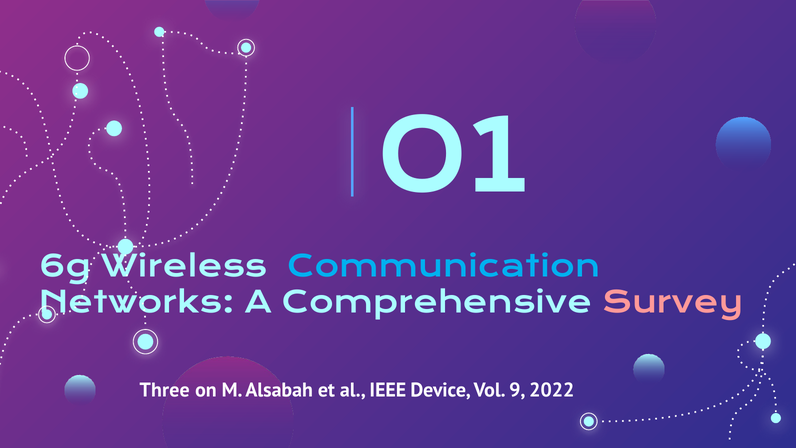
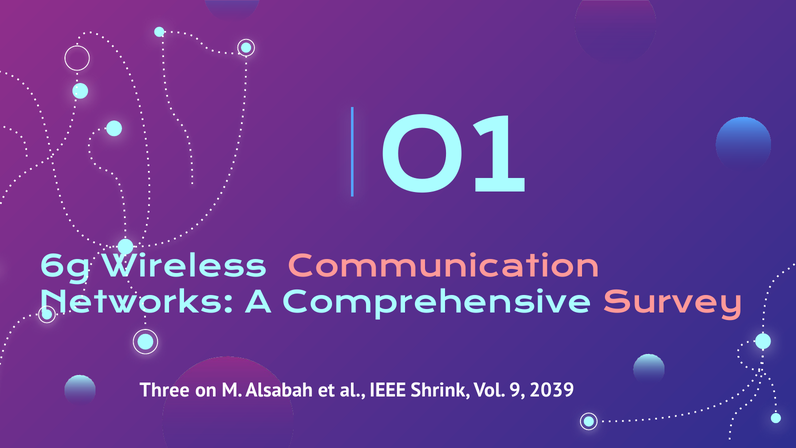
Communication colour: light blue -> pink (444, 267)
Device: Device -> Shrink (441, 390)
2022: 2022 -> 2039 (552, 390)
